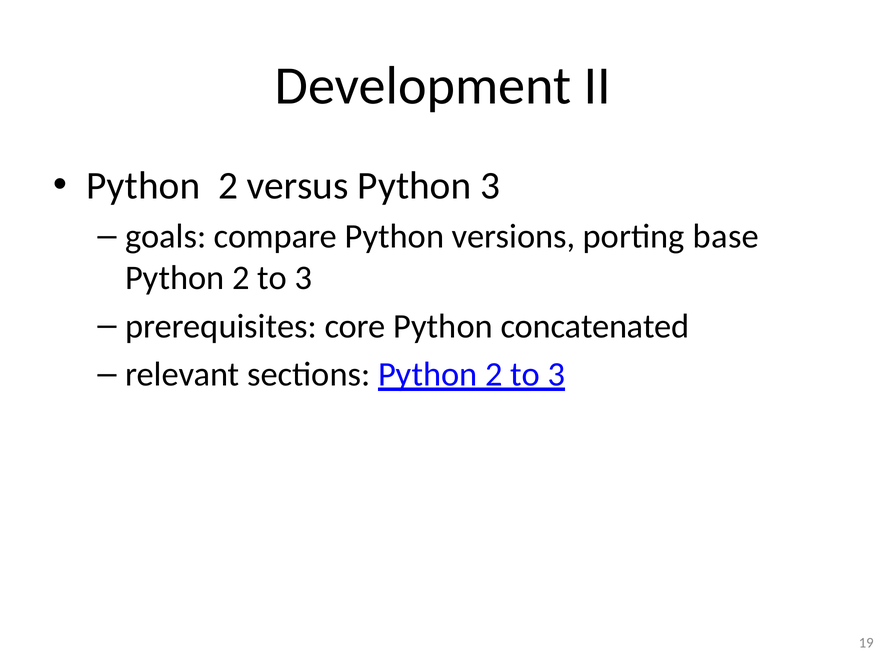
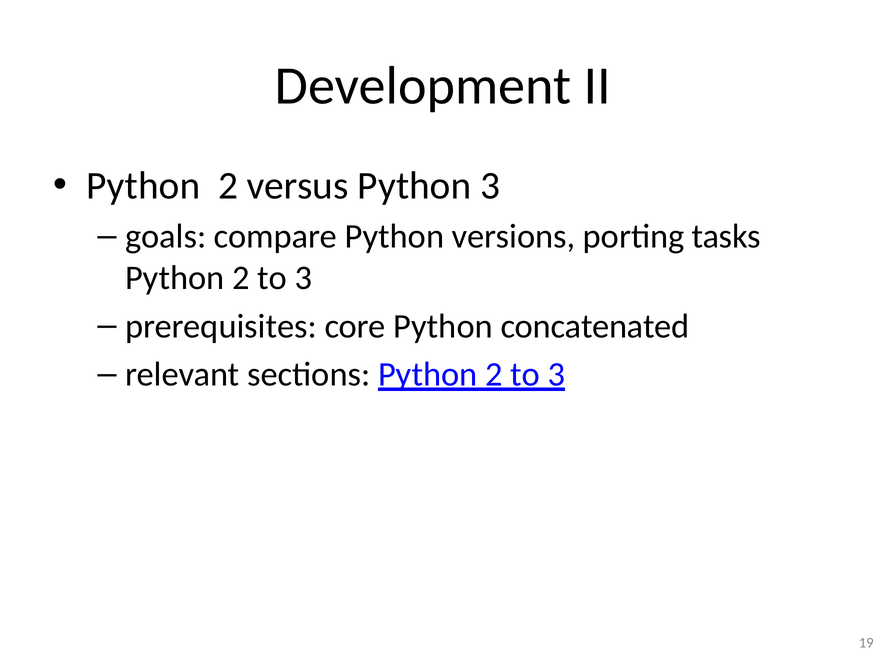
base: base -> tasks (726, 237)
